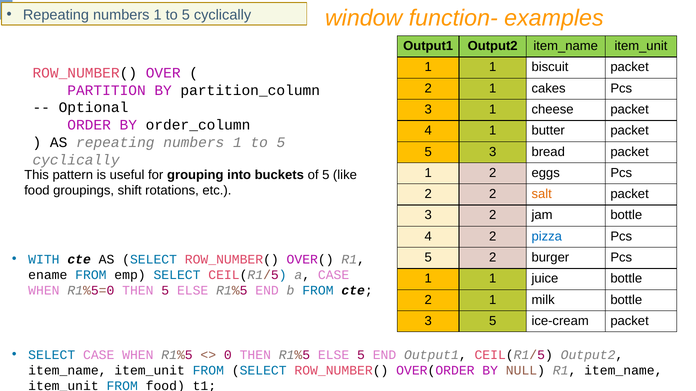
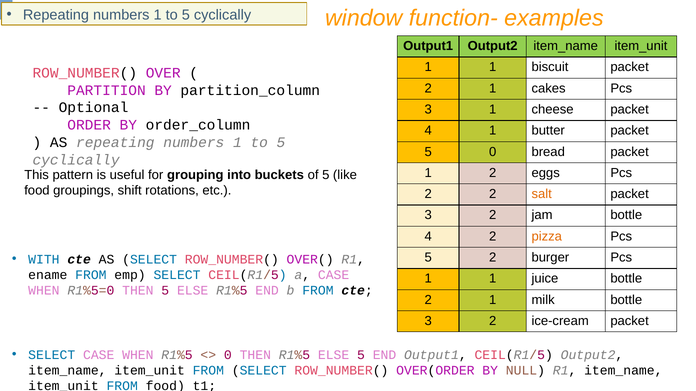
5 3: 3 -> 0 (493, 152)
pizza colour: blue -> orange (547, 237)
5: 5 -> 2 (493, 321)
